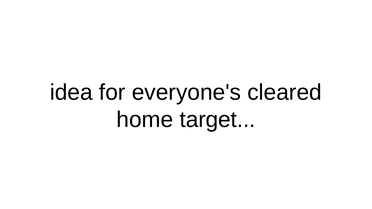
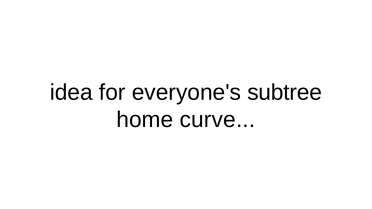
cleared: cleared -> subtree (285, 93)
target: target -> curve (217, 120)
